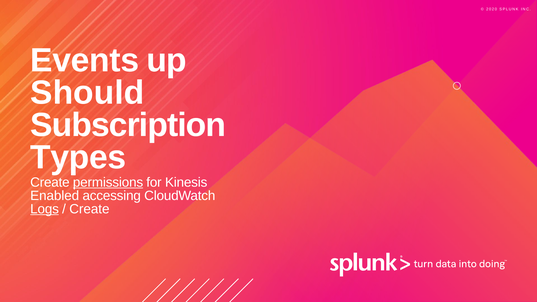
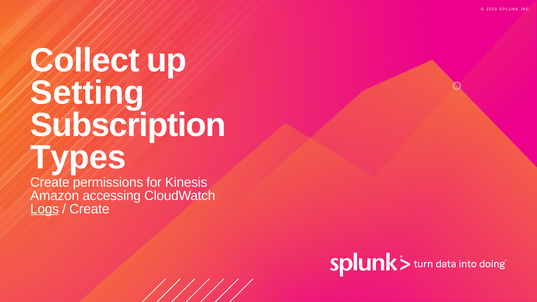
Events: Events -> Collect (85, 61)
Should: Should -> Setting (87, 93)
permissions underline: present -> none (108, 182)
Enabled: Enabled -> Amazon (55, 196)
